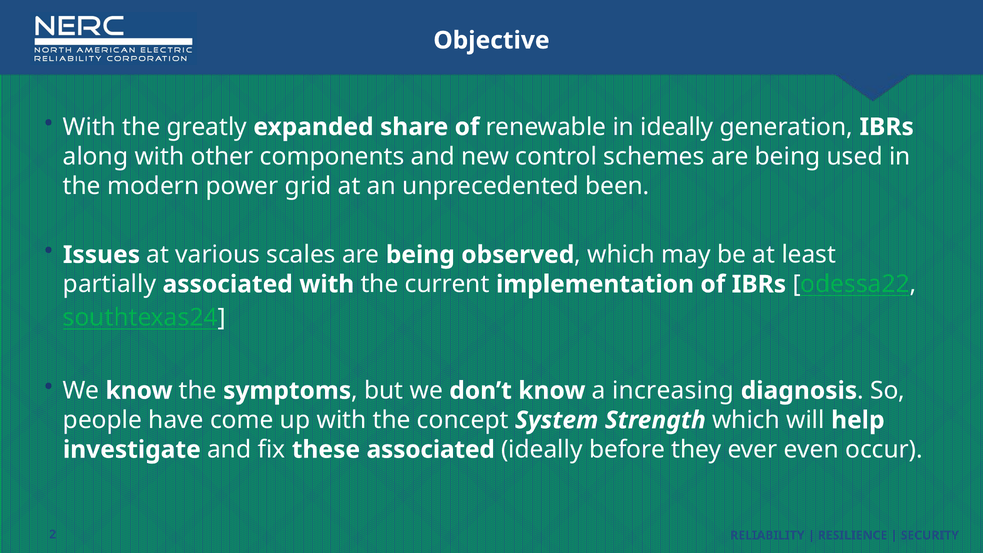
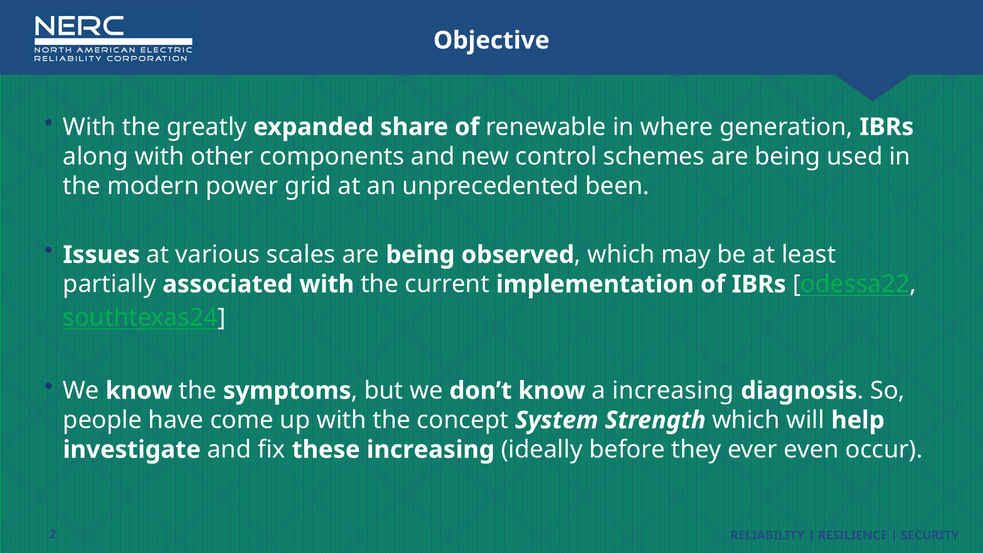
in ideally: ideally -> where (677, 127)
these associated: associated -> increasing (431, 450)
